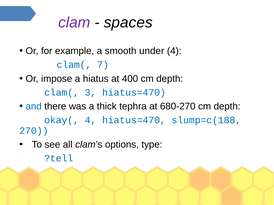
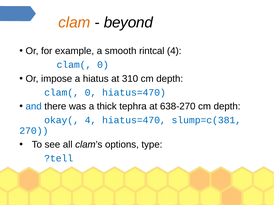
clam colour: purple -> orange (74, 23)
spaces: spaces -> beyond (128, 23)
under: under -> rintcal (152, 51)
7: 7 -> 0 (103, 65)
400: 400 -> 310 (130, 79)
3: 3 -> 0 (91, 93)
680-270: 680-270 -> 638-270 (178, 107)
slump=c(188: slump=c(188 -> slump=c(381 (206, 120)
